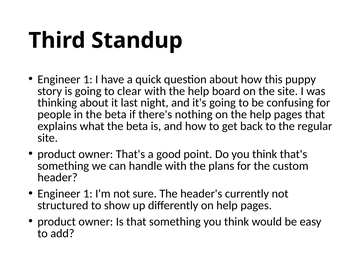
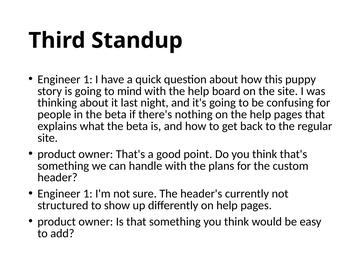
clear: clear -> mind (129, 91)
